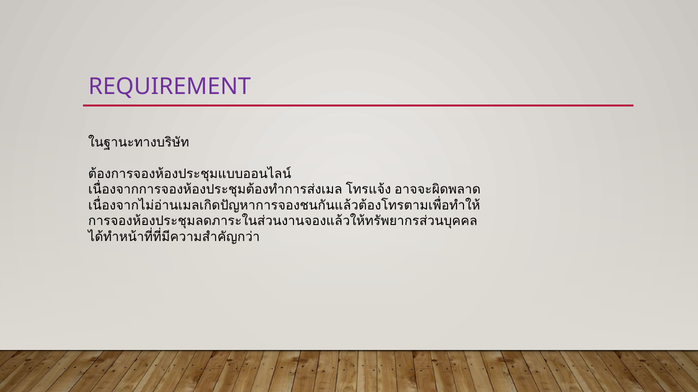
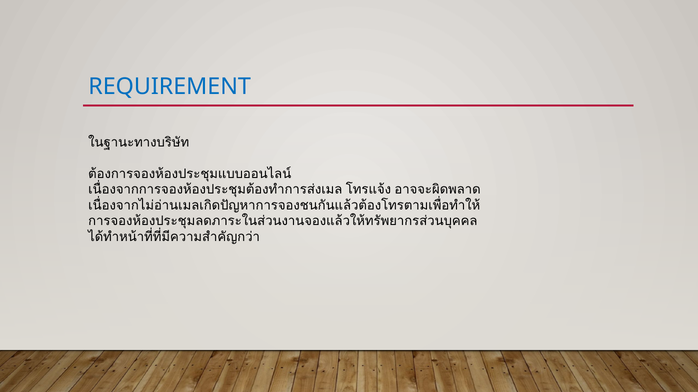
REQUIREMENT colour: purple -> blue (170, 87)
